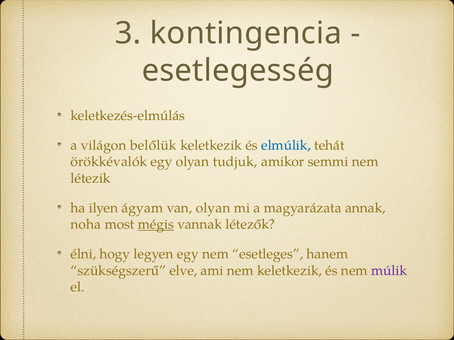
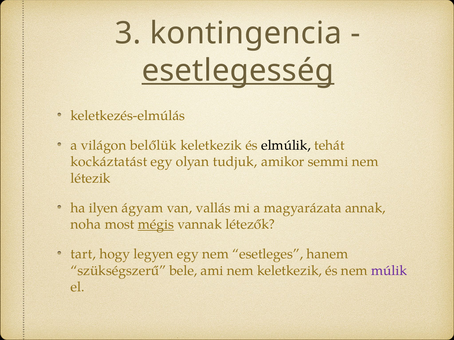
esetlegesség underline: none -> present (238, 71)
elmúlik colour: blue -> black (286, 146)
örökkévalók: örökkévalók -> kockáztatást (109, 162)
van olyan: olyan -> vallás (213, 208)
élni: élni -> tart (83, 254)
elve: elve -> bele (183, 271)
